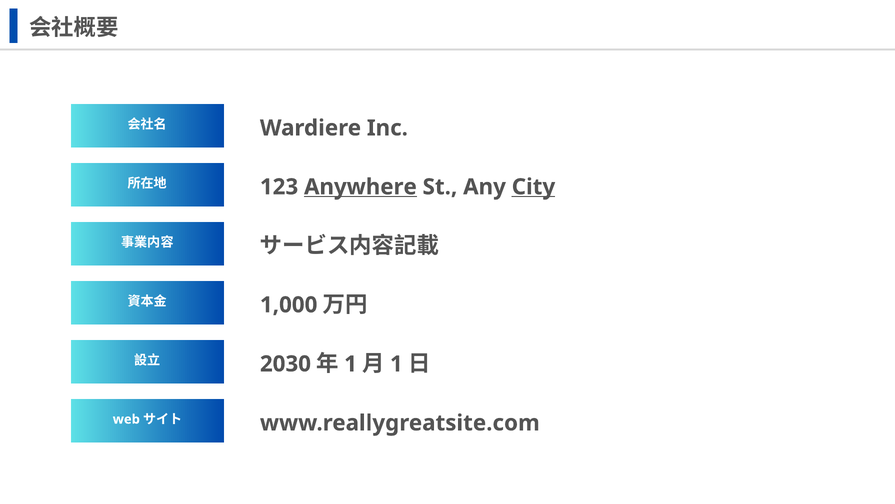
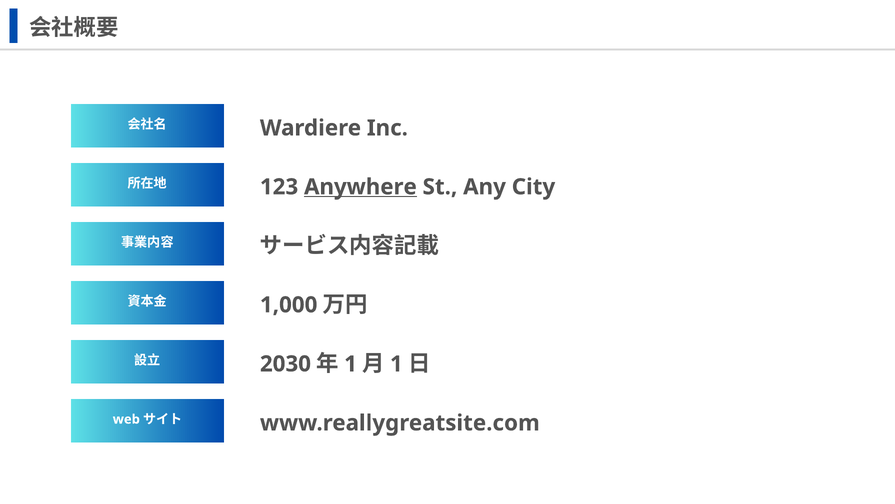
City underline: present -> none (533, 187)
